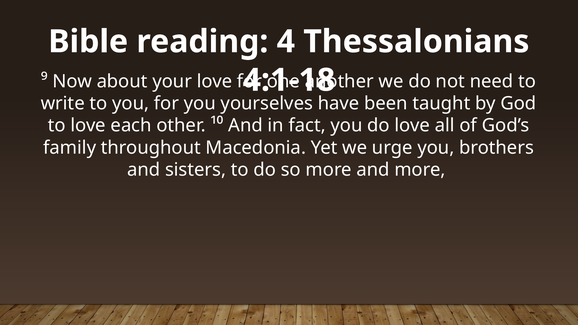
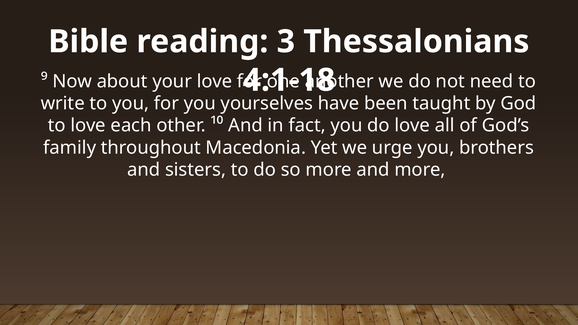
4: 4 -> 3 (286, 42)
